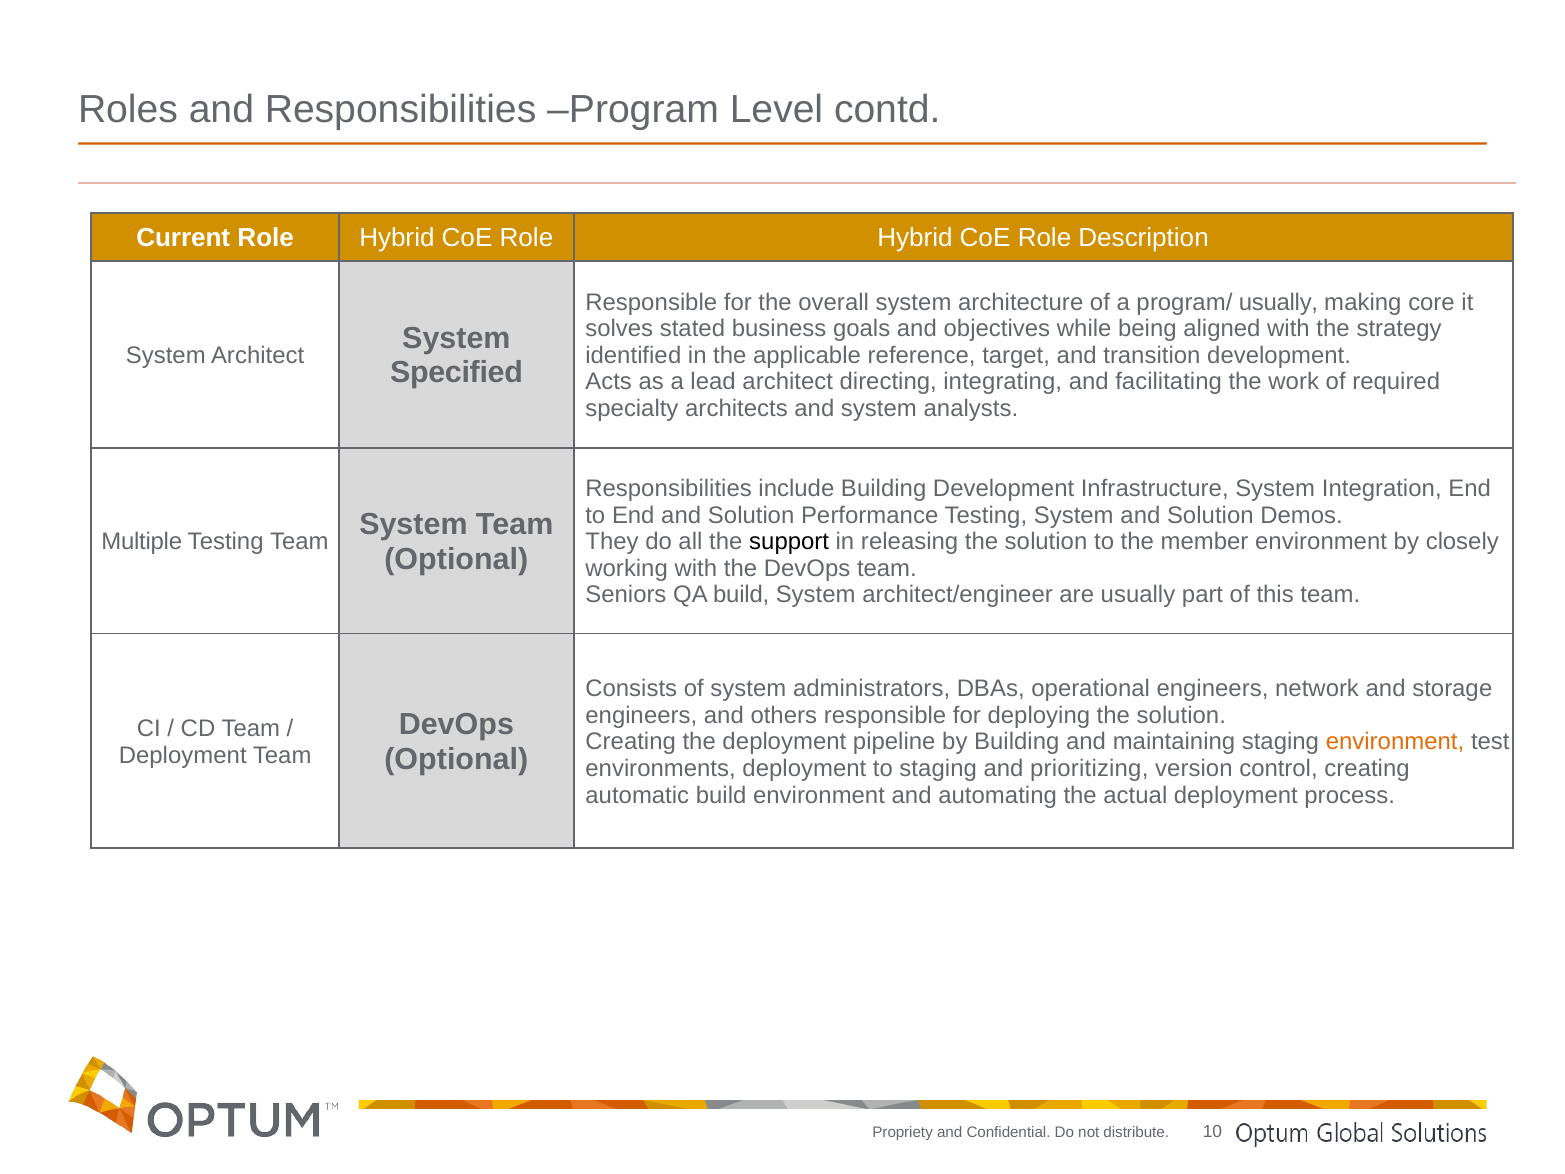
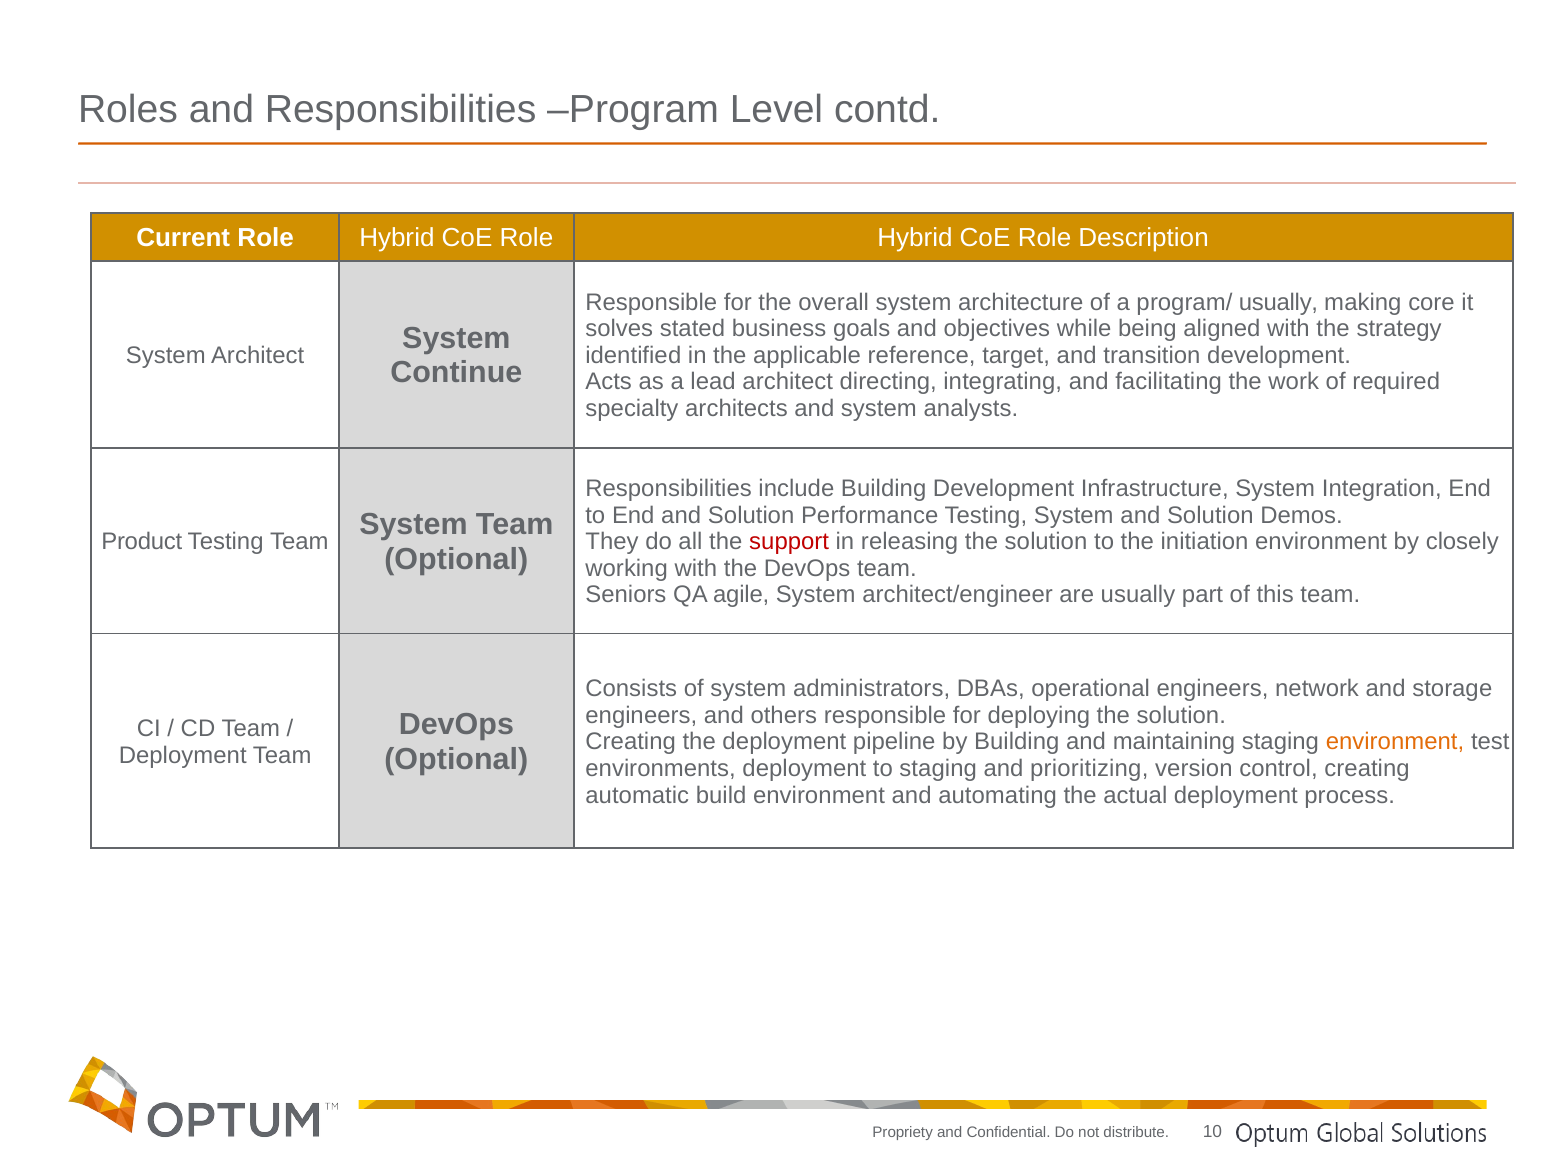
Specified: Specified -> Continue (456, 373)
Multiple: Multiple -> Product (142, 542)
support colour: black -> red (789, 542)
member: member -> initiation (1205, 542)
QA build: build -> agile (741, 595)
